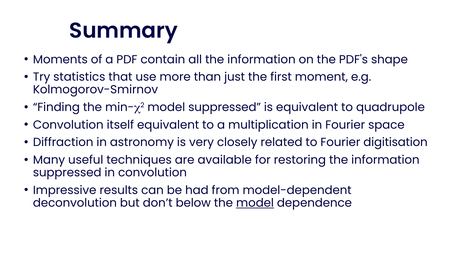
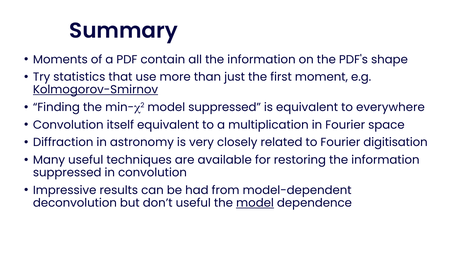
Kolmogorov-Smirnov underline: none -> present (95, 90)
quadrupole: quadrupole -> everywhere (390, 107)
don’t below: below -> useful (193, 203)
